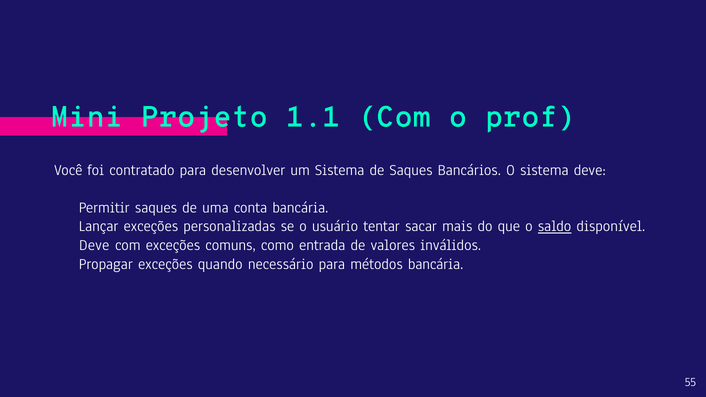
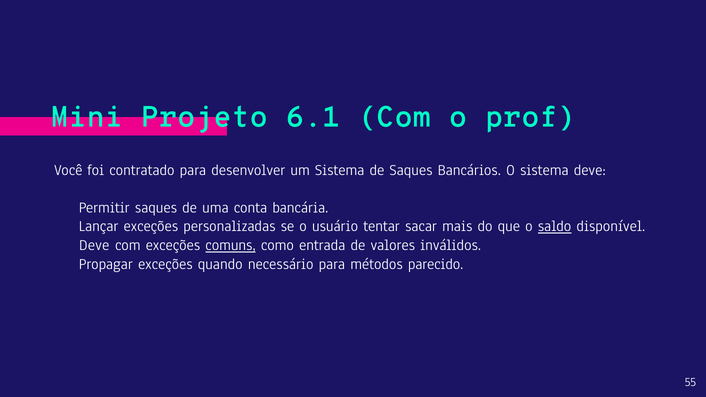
1.1: 1.1 -> 6.1 (313, 117)
comuns underline: none -> present (231, 245)
métodos bancária: bancária -> parecido (436, 264)
